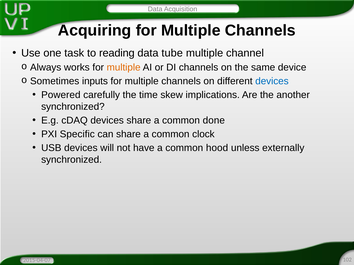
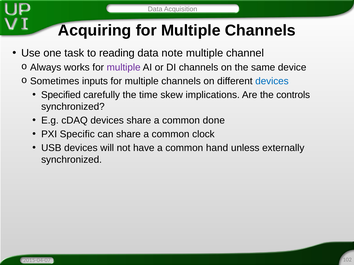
tube: tube -> note (172, 53)
multiple colour: orange -> purple (124, 68)
Powered: Powered -> Specified (61, 95)
another: another -> controls (293, 95)
hood: hood -> hand (217, 148)
